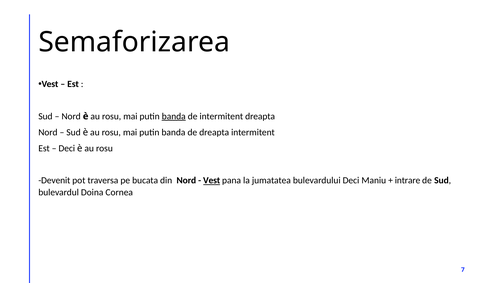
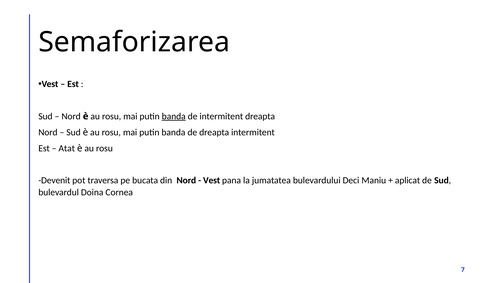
Deci: Deci -> Atat (67, 148)
Vest underline: present -> none (212, 181)
intrare: intrare -> aplicat (408, 181)
